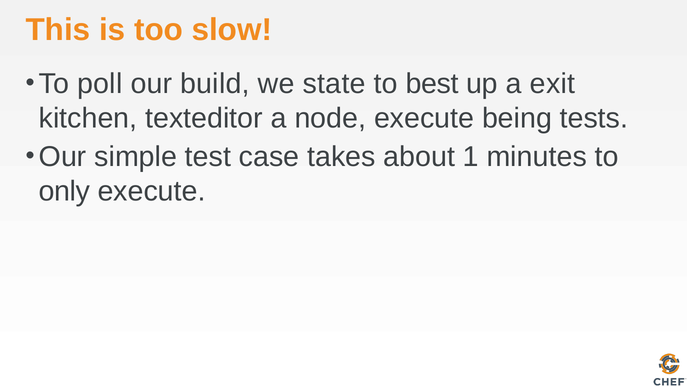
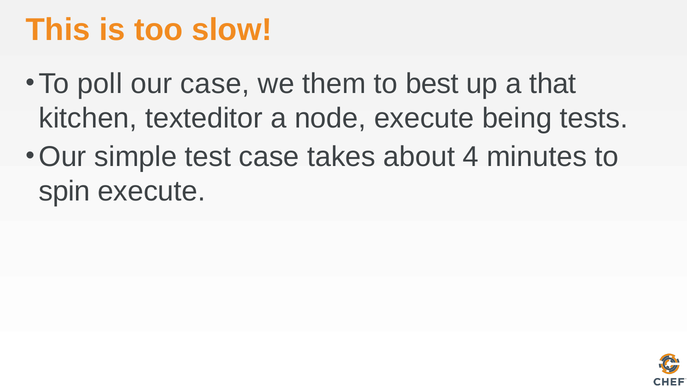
our build: build -> case (215, 84)
state: state -> them (334, 84)
exit: exit -> that (553, 84)
1: 1 -> 4 (471, 157)
only: only -> spin (64, 191)
